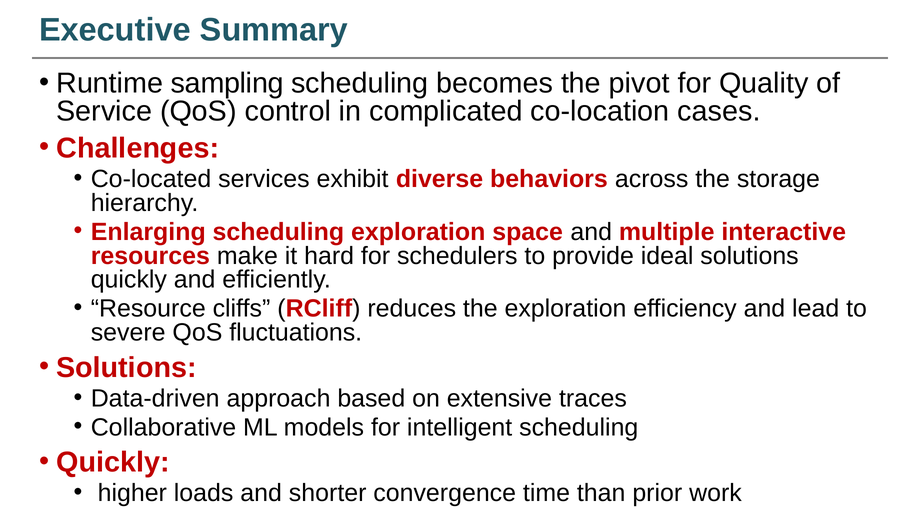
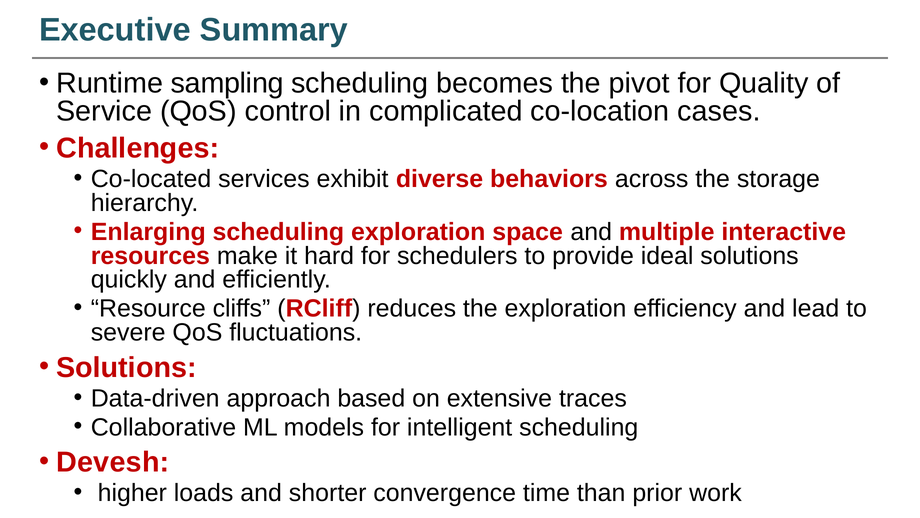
Quickly: Quickly -> Devesh (113, 462)
